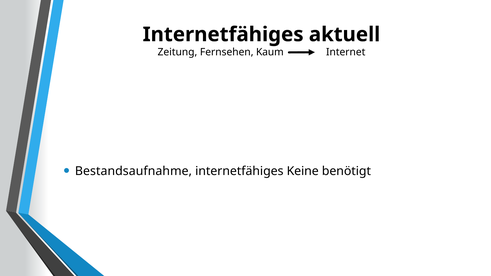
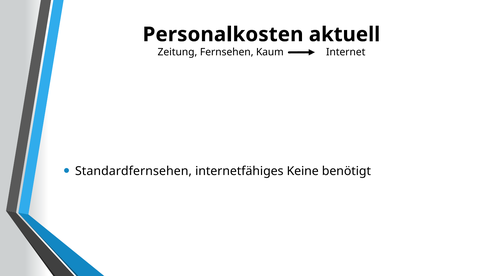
Internetfähiges: Internetfähiges -> Personalkosten (223, 34)
Bestandsaufnahme: Bestandsaufnahme -> Standardfernsehen (133, 171)
